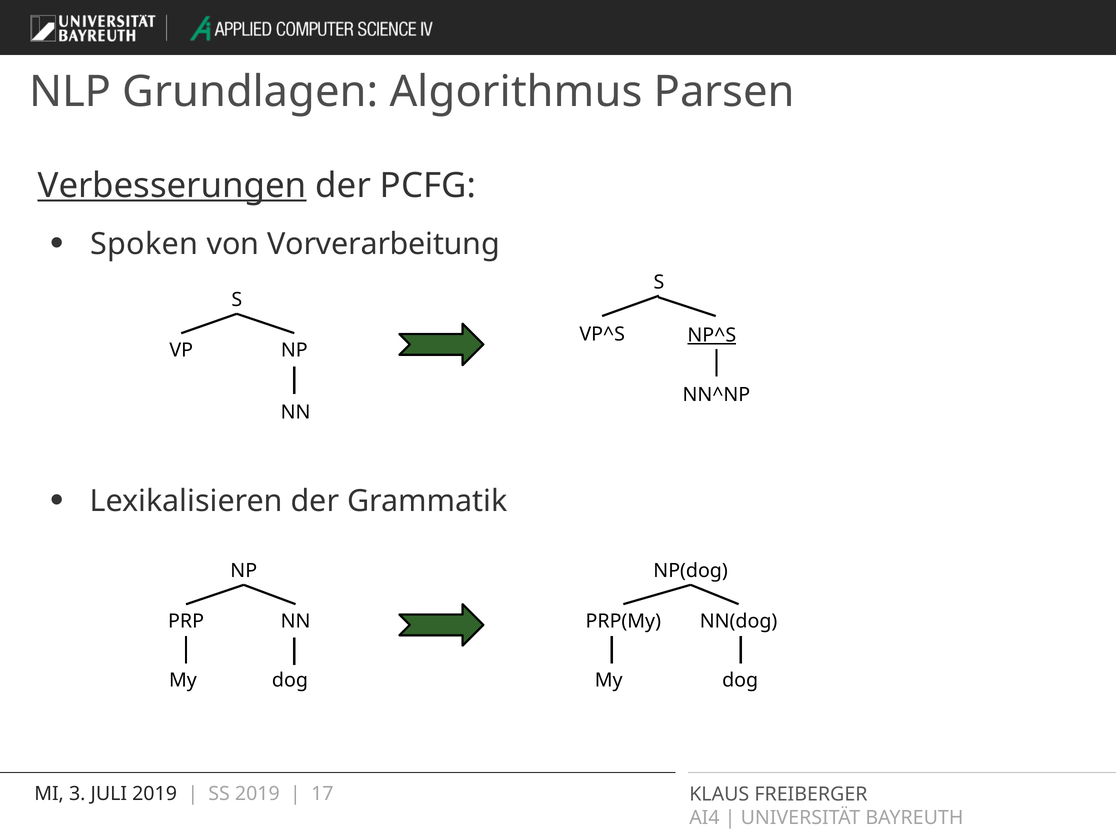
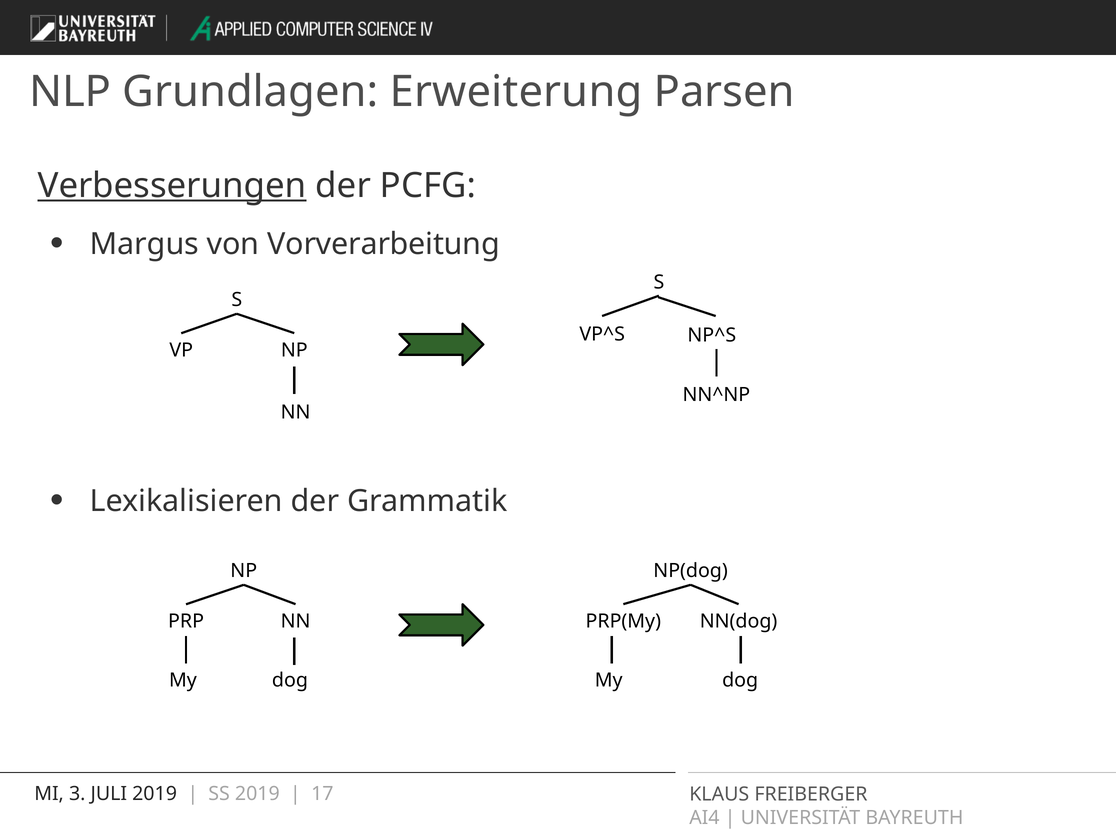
Algorithmus: Algorithmus -> Erweiterung (516, 92)
Spoken: Spoken -> Margus (144, 244)
NP^S underline: present -> none (712, 335)
